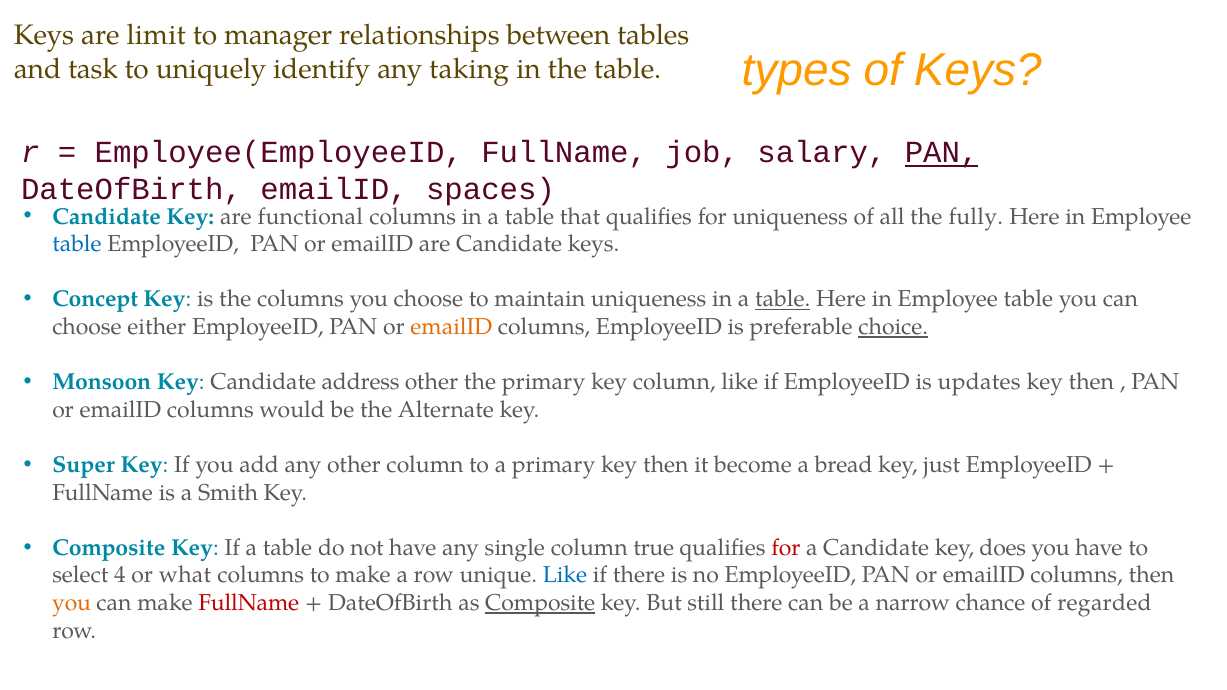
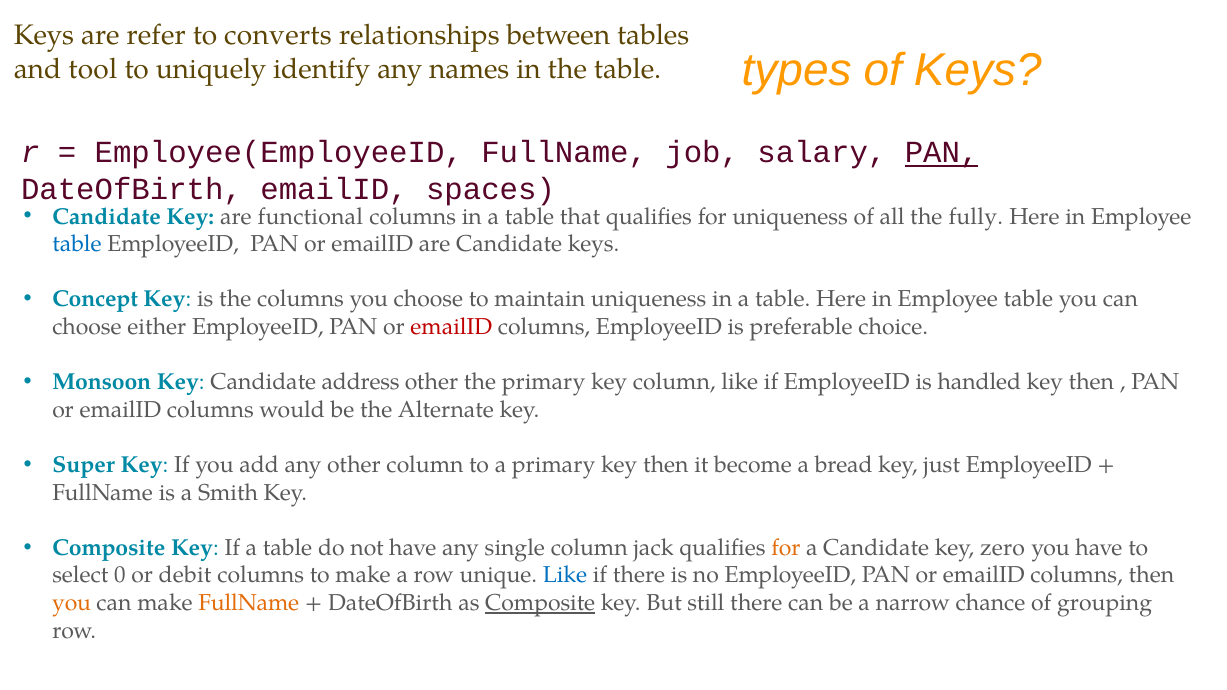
limit: limit -> refer (156, 35)
manager: manager -> converts (278, 35)
task: task -> tool (93, 69)
taking: taking -> names (469, 69)
table underline: present -> none (783, 299)
emailID colour: orange -> red (451, 327)
choice underline: present -> none (893, 327)
updates: updates -> handled (979, 382)
true: true -> jack (654, 548)
for colour: red -> orange (786, 548)
does: does -> zero (1003, 548)
4: 4 -> 0 (120, 575)
what: what -> debit (185, 575)
FullName colour: red -> orange (249, 603)
regarded: regarded -> grouping (1105, 603)
